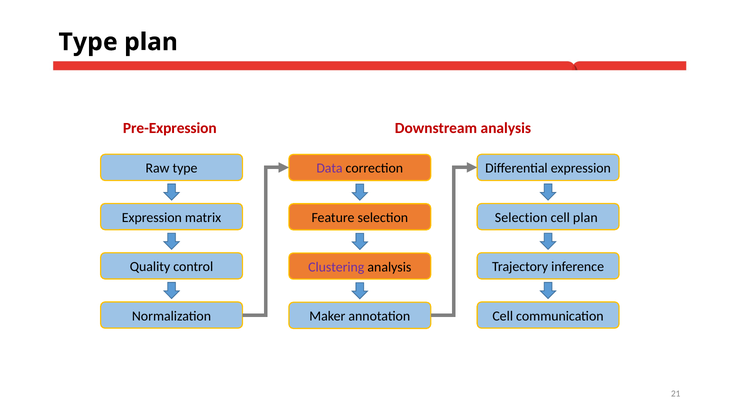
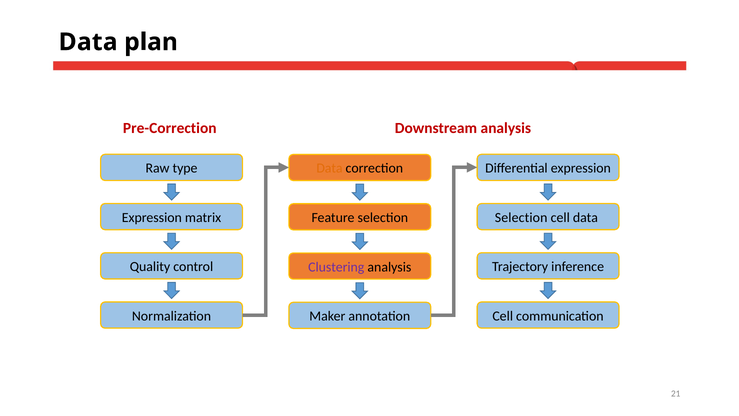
Type: Type -> Data (88, 42)
Pre-Expression: Pre-Expression -> Pre-Correction (170, 128)
Data colour: purple -> orange (330, 168)
cell plan: plan -> data (585, 217)
